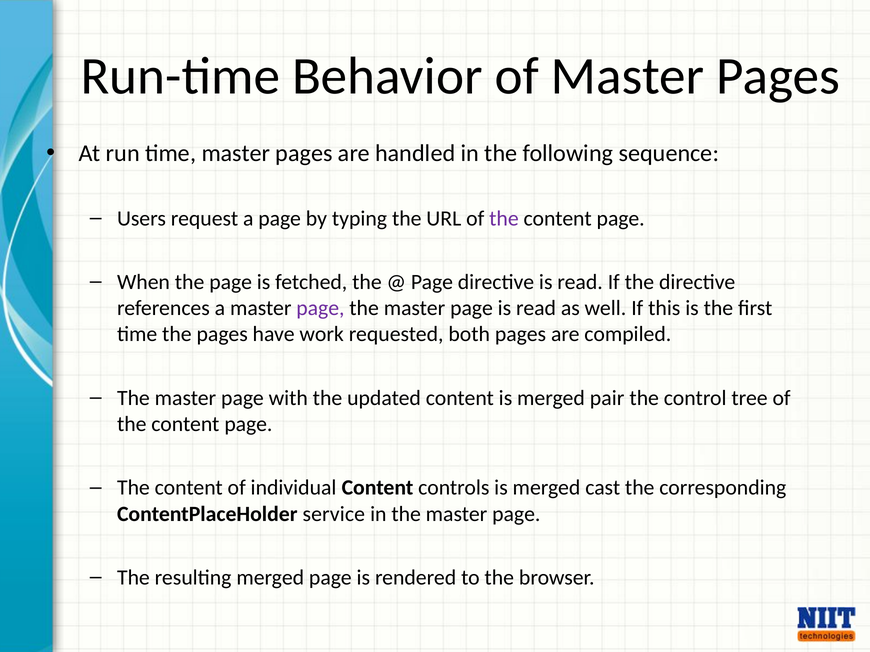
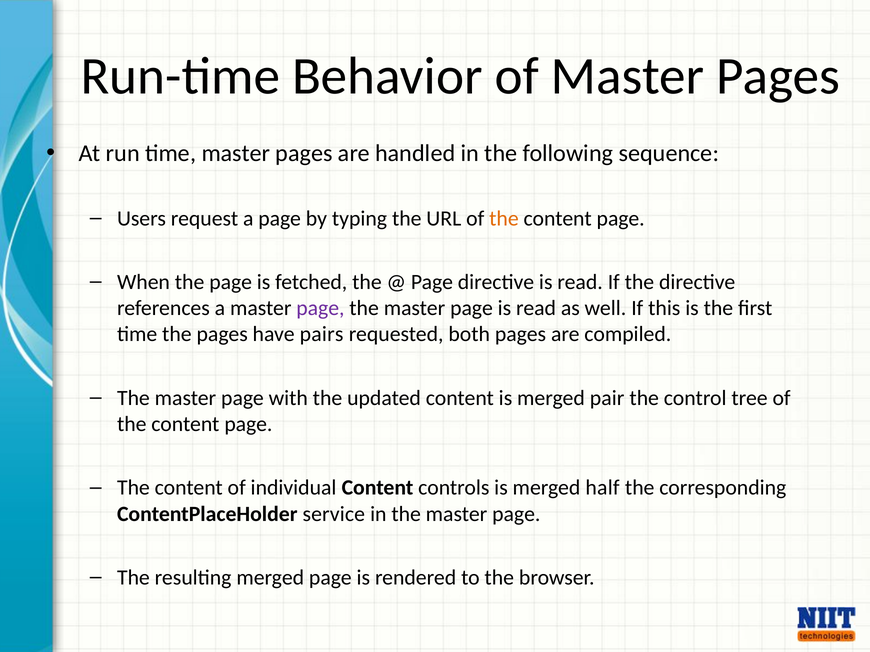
the colour: purple -> orange (504, 219)
work: work -> pairs (322, 335)
cast: cast -> half (603, 488)
